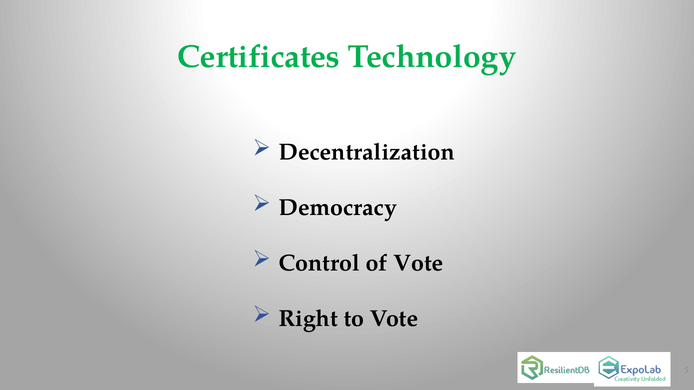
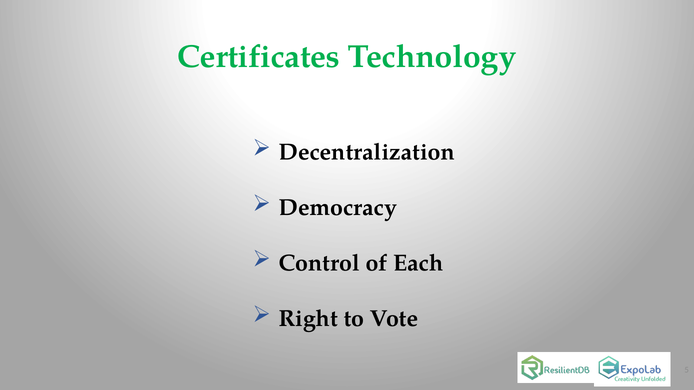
of Vote: Vote -> Each (418, 263)
